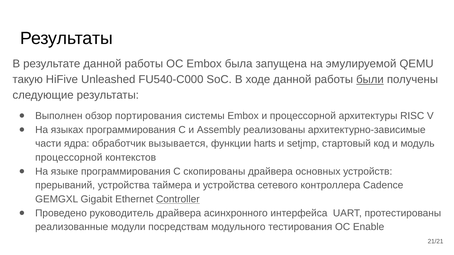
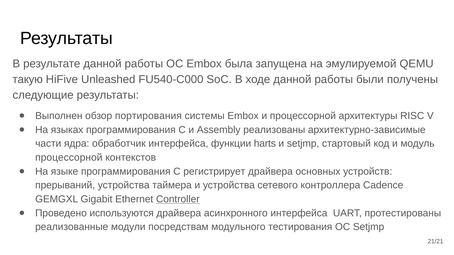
были underline: present -> none (370, 79)
обработчик вызывается: вызывается -> интерфейса (178, 144)
скопированы: скопированы -> регистрирует (214, 172)
руководитель: руководитель -> используются (122, 213)
ОС Enable: Enable -> Setjmp (369, 227)
